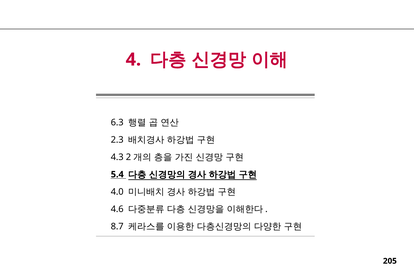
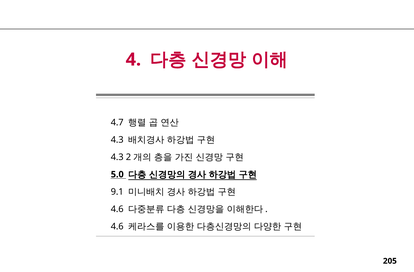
6.3: 6.3 -> 4.7 (117, 122)
2.3: 2.3 -> 4.3 (117, 140)
5.4: 5.4 -> 5.0 (117, 174)
4.0: 4.0 -> 9.1 (117, 192)
8.7: 8.7 -> 4.6 (117, 226)
